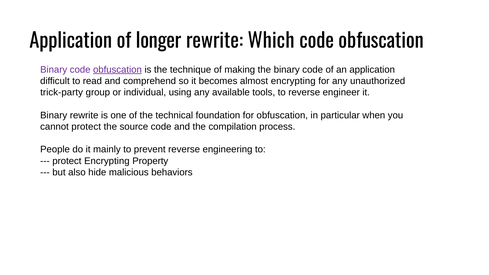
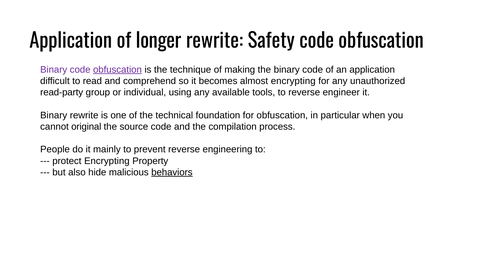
Which: Which -> Safety (271, 41)
trick-party: trick-party -> read-party (62, 92)
cannot protect: protect -> original (86, 127)
behaviors underline: none -> present (172, 172)
